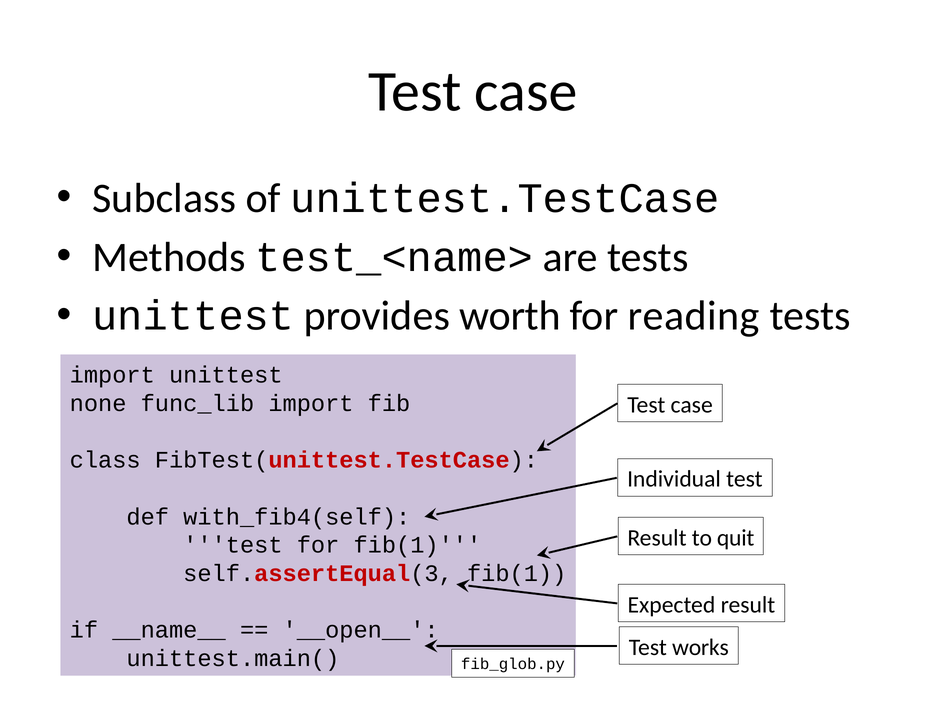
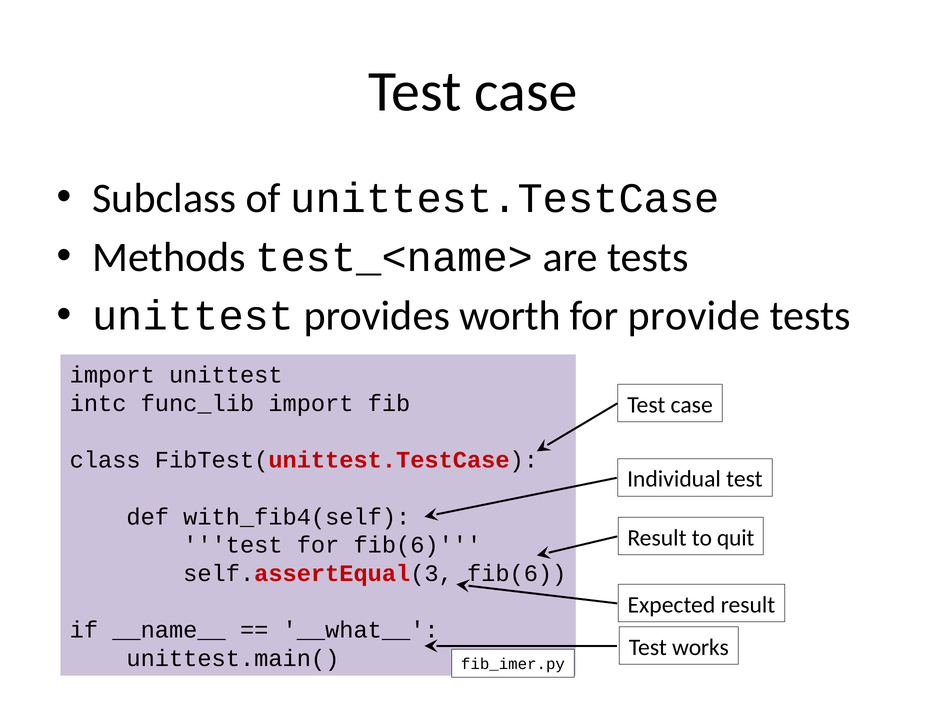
reading: reading -> provide (694, 316)
none: none -> intc (98, 404)
for fib(1: fib(1 -> fib(6 (417, 545)
self.assertEqual(3 fib(1: fib(1 -> fib(6 (517, 574)
__open__: __open__ -> __what__ (361, 631)
fib_glob.py: fib_glob.py -> fib_imer.py (513, 665)
